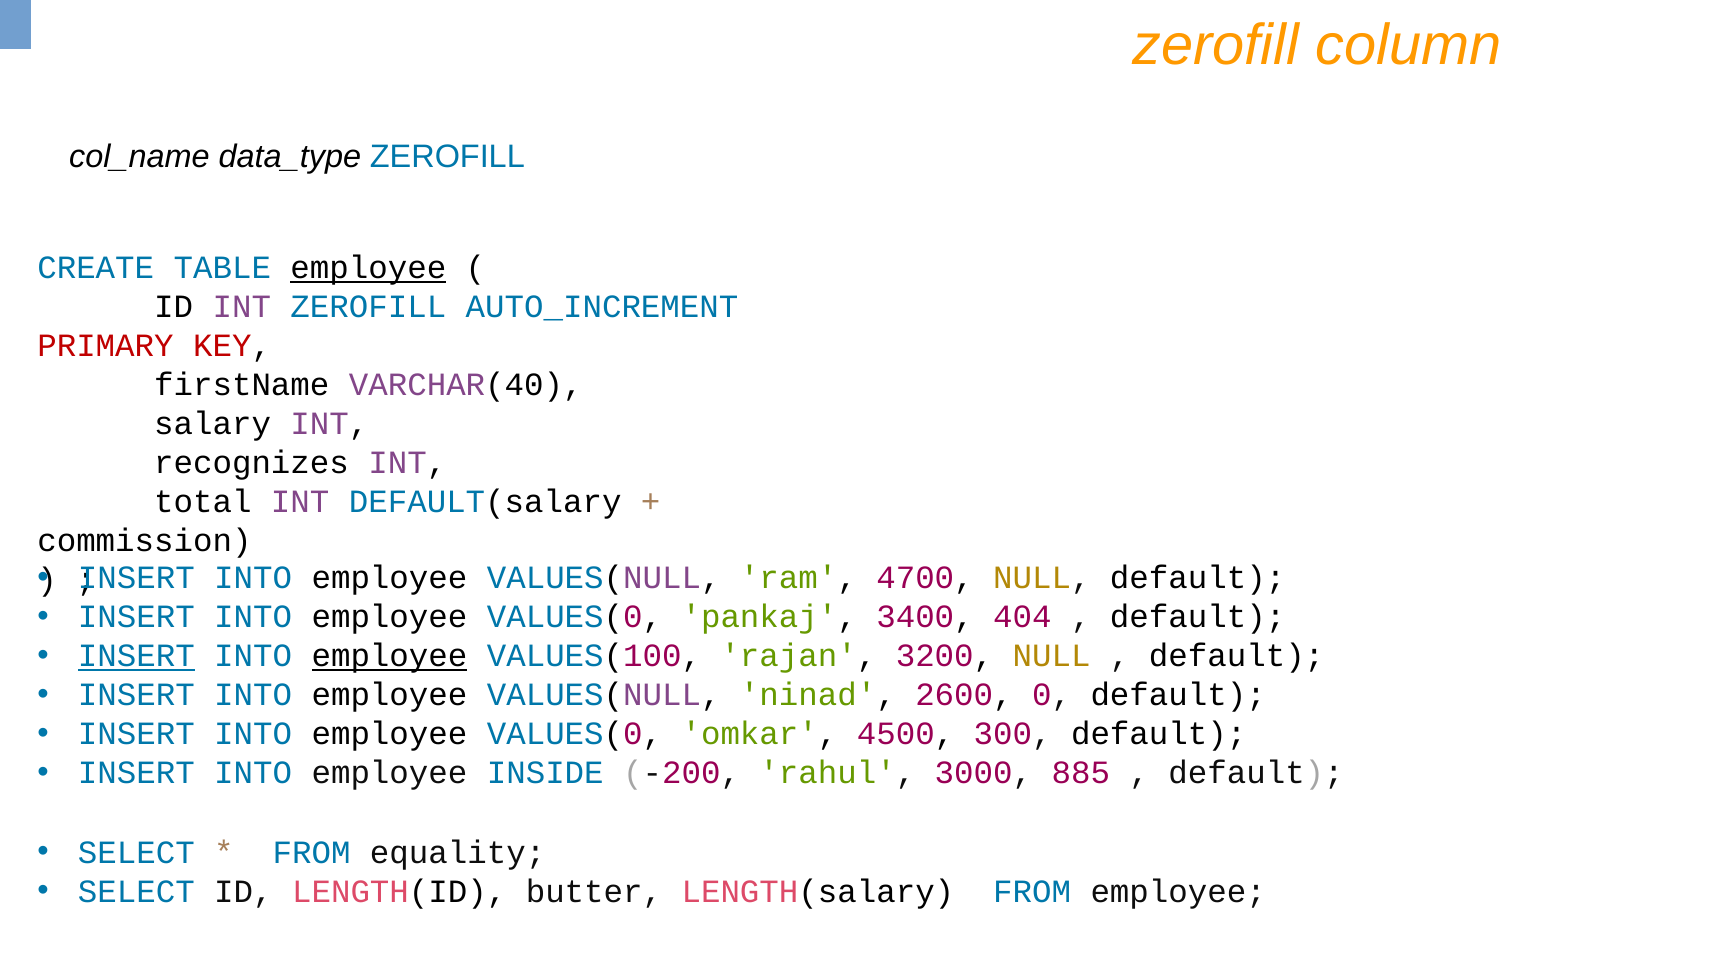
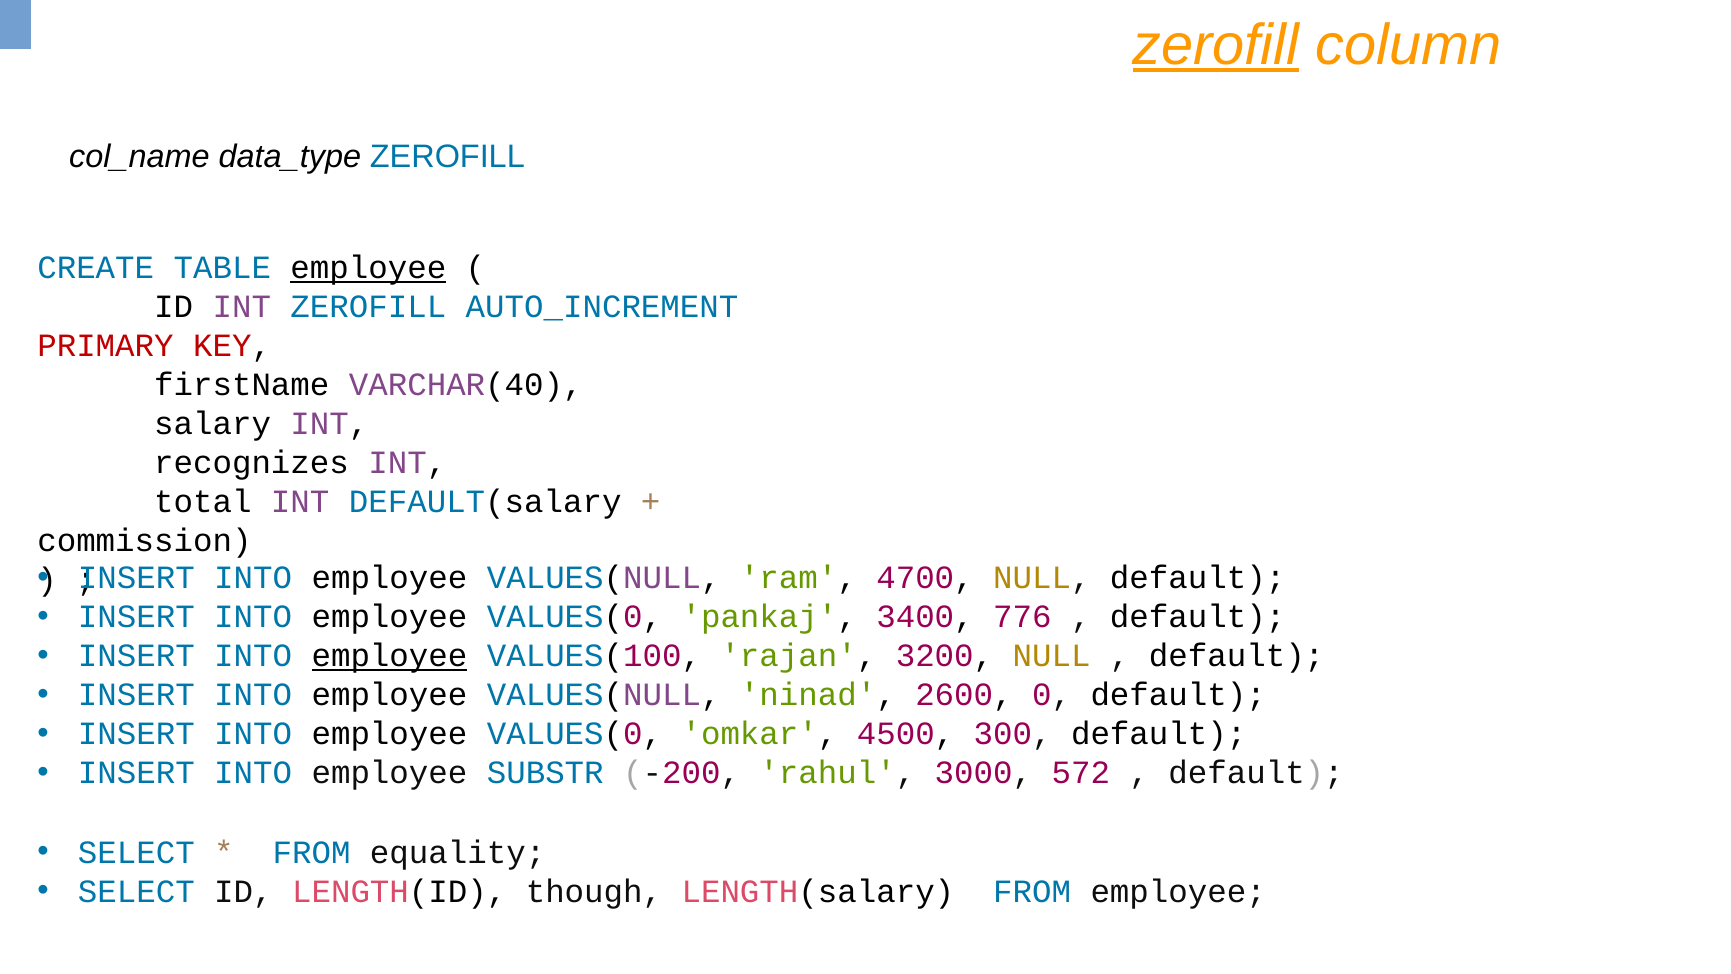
zerofill underline: none -> present (1216, 45)
404: 404 -> 776 (1022, 617)
INSERT underline: present -> none (136, 656)
INSIDE: INSIDE -> SUBSTR (545, 773)
885: 885 -> 572 (1081, 773)
butter: butter -> though (594, 892)
